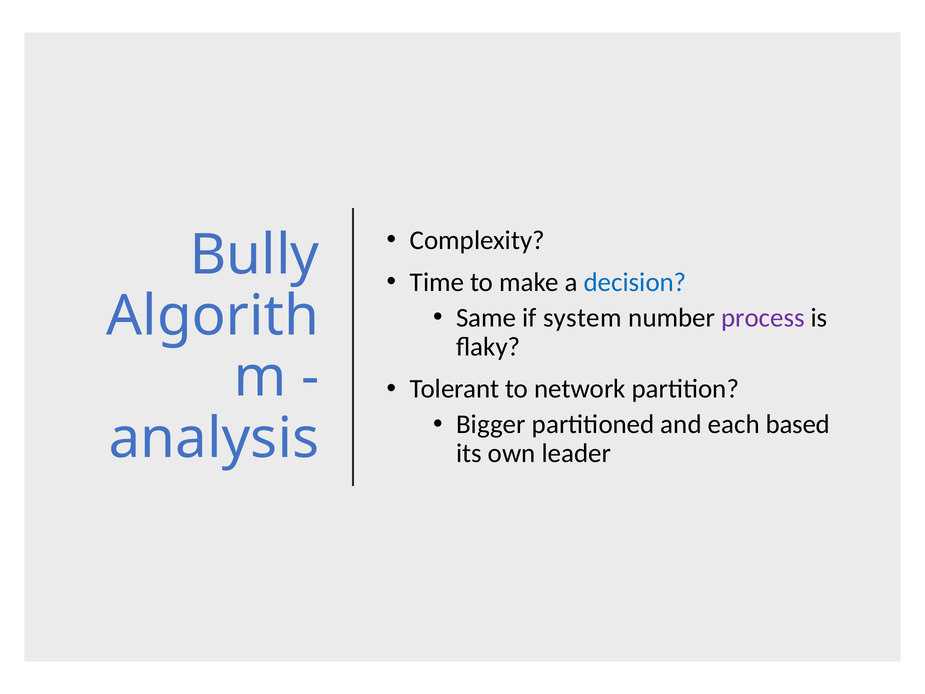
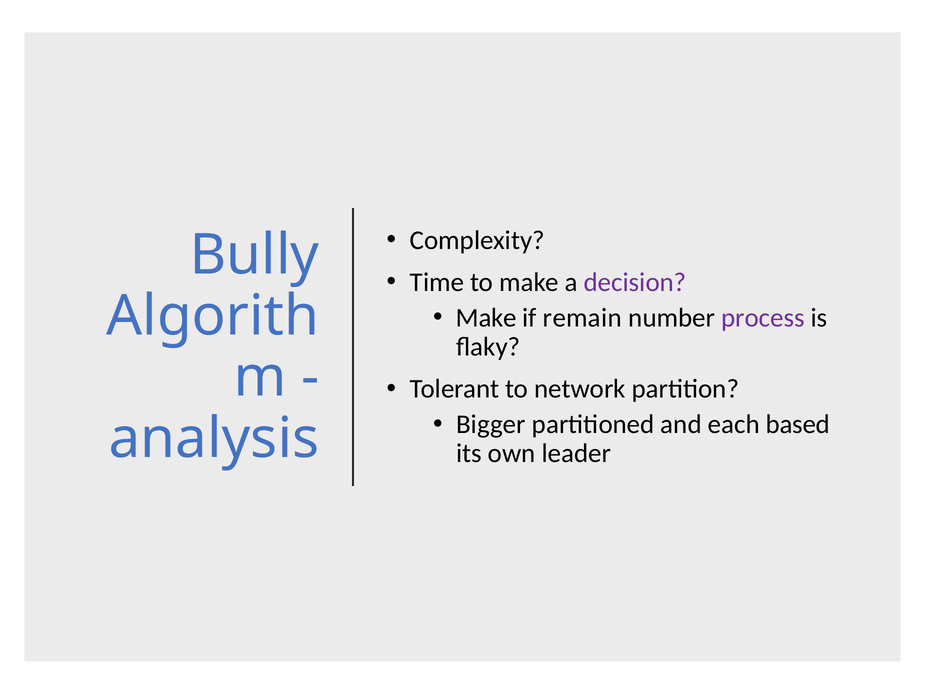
decision colour: blue -> purple (635, 282)
Same: Same -> Make (486, 318)
system: system -> remain (582, 318)
